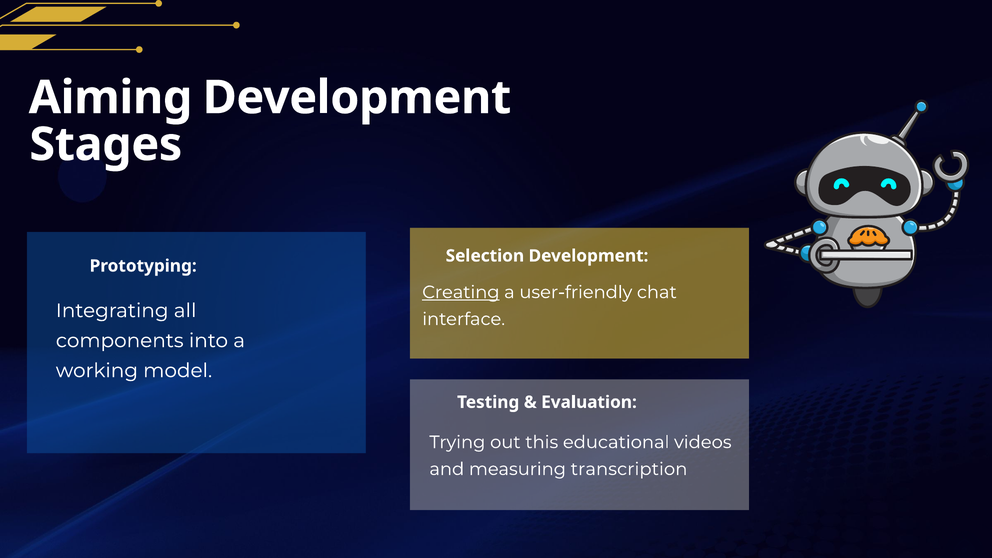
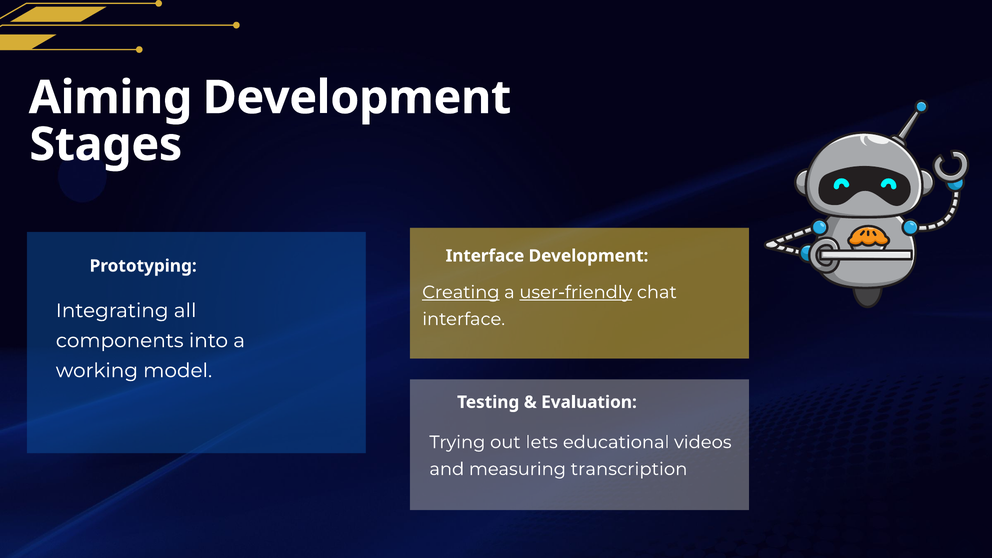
Selection: Selection -> Interface (485, 256)
user-friendly underline: none -> present (576, 292)
this: this -> lets (542, 442)
